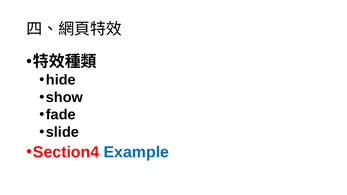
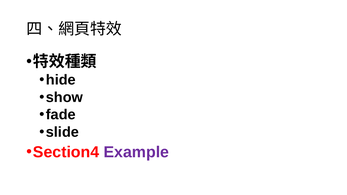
Example colour: blue -> purple (136, 152)
